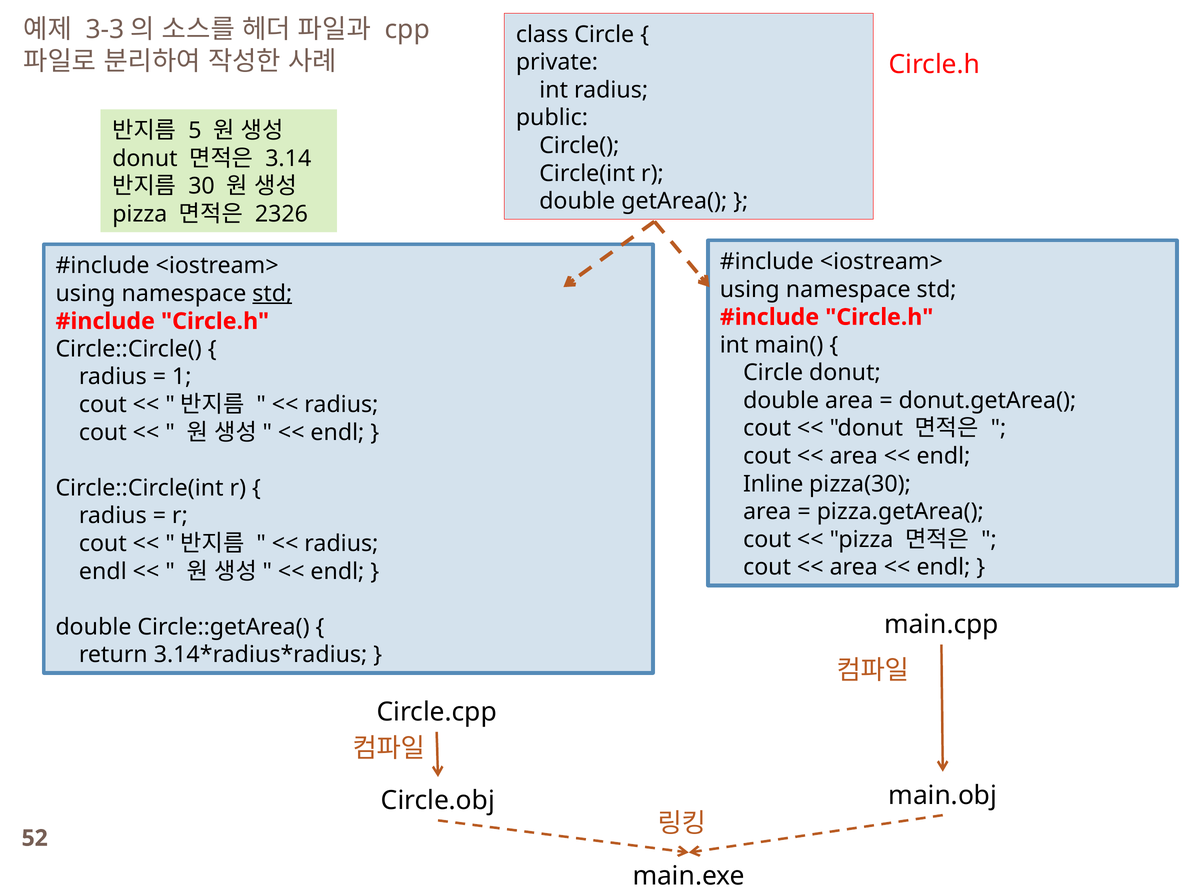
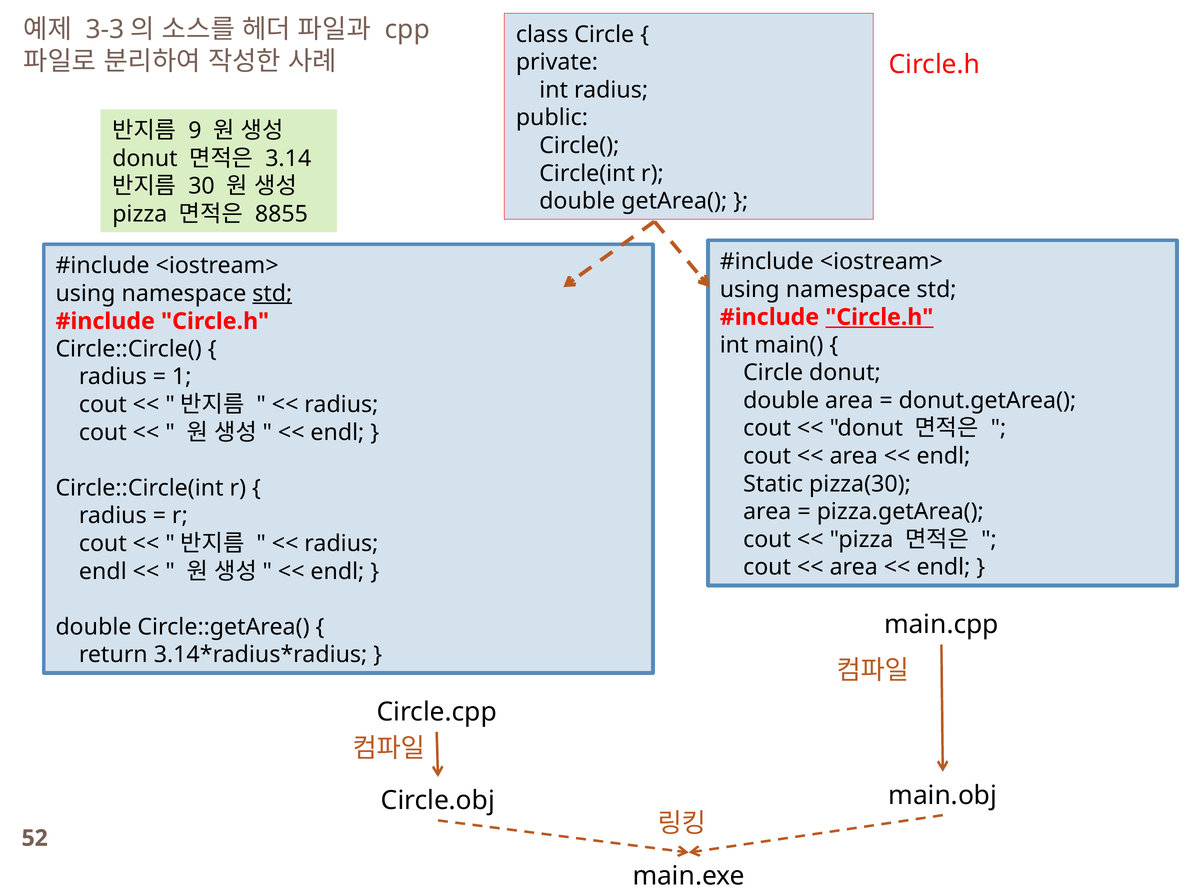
5: 5 -> 9 (195, 131)
2326: 2326 -> 8855 (281, 214)
Circle.h underline: none -> present (879, 317)
Inline: Inline -> Static (773, 484)
